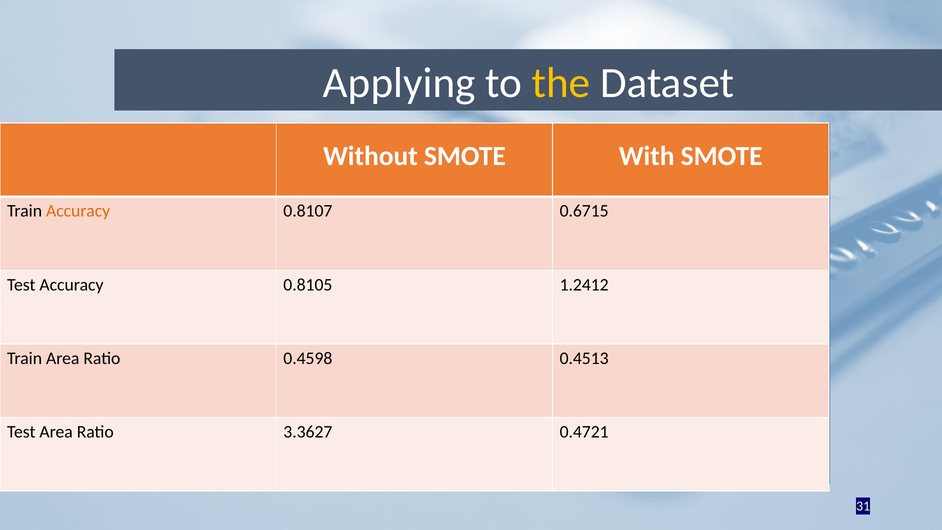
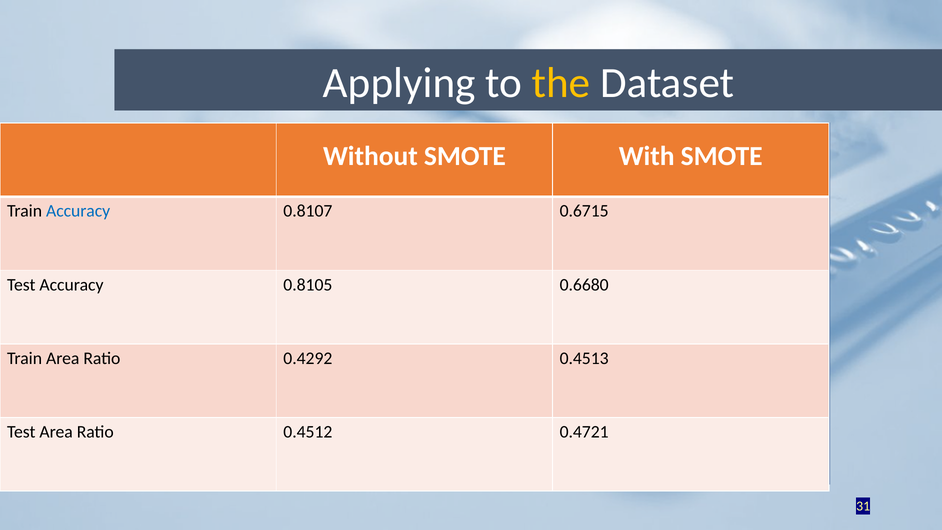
Accuracy colour: orange -> blue (78, 211)
1.2412: 1.2412 -> 0.6680 (584, 285)
0.4598: 0.4598 -> 0.4292 (308, 358)
3.3627: 3.3627 -> 0.4512 (308, 432)
